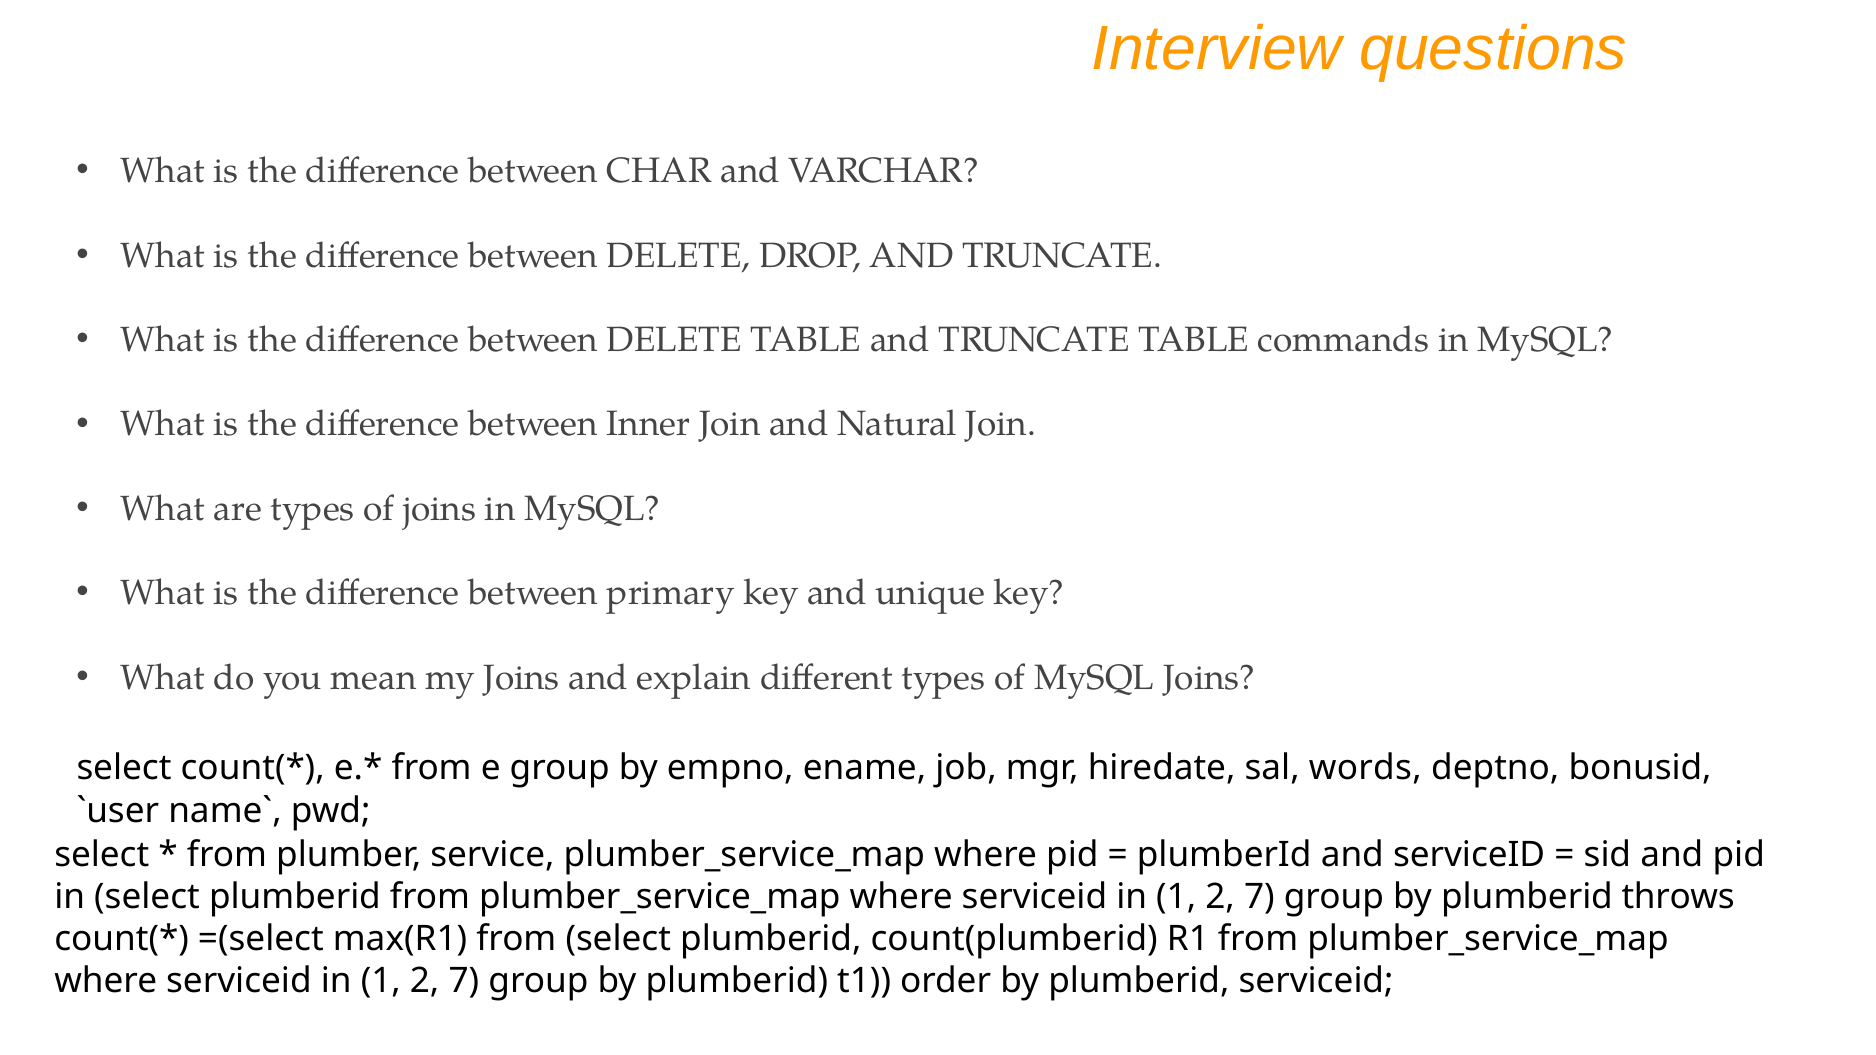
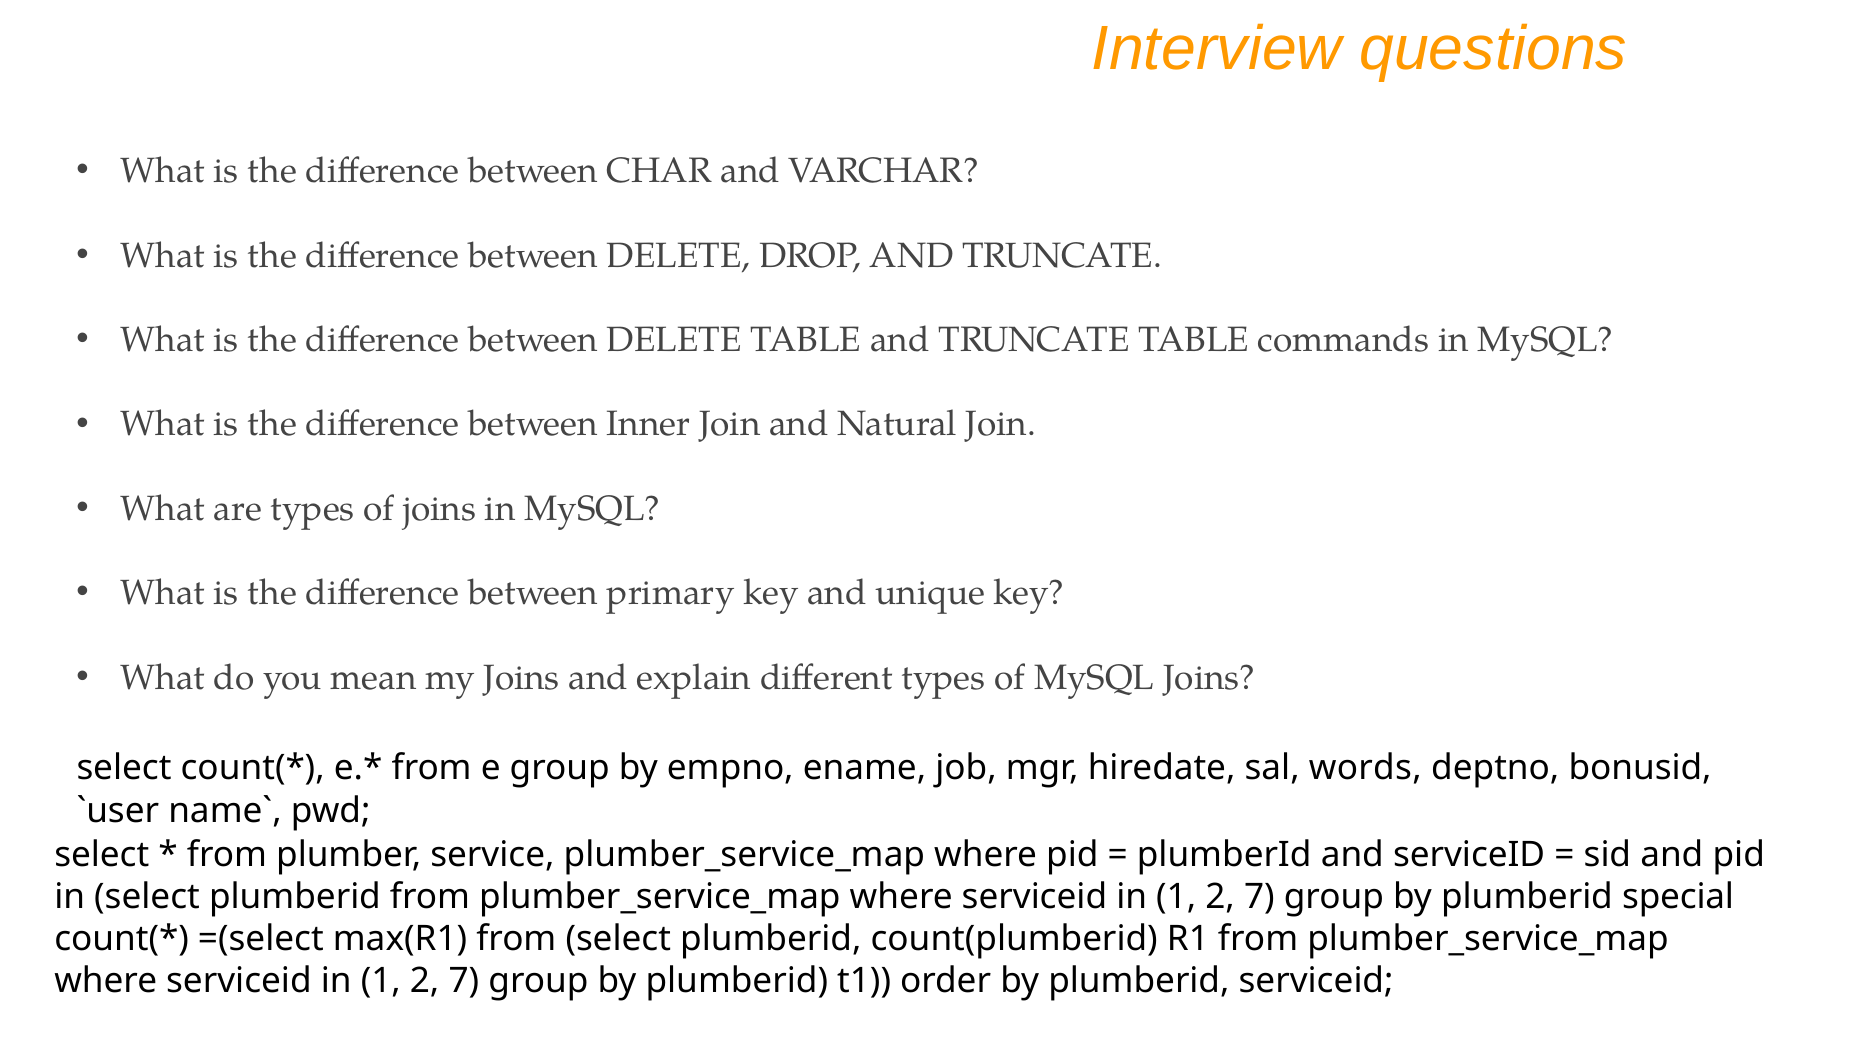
throws: throws -> special (1678, 897)
